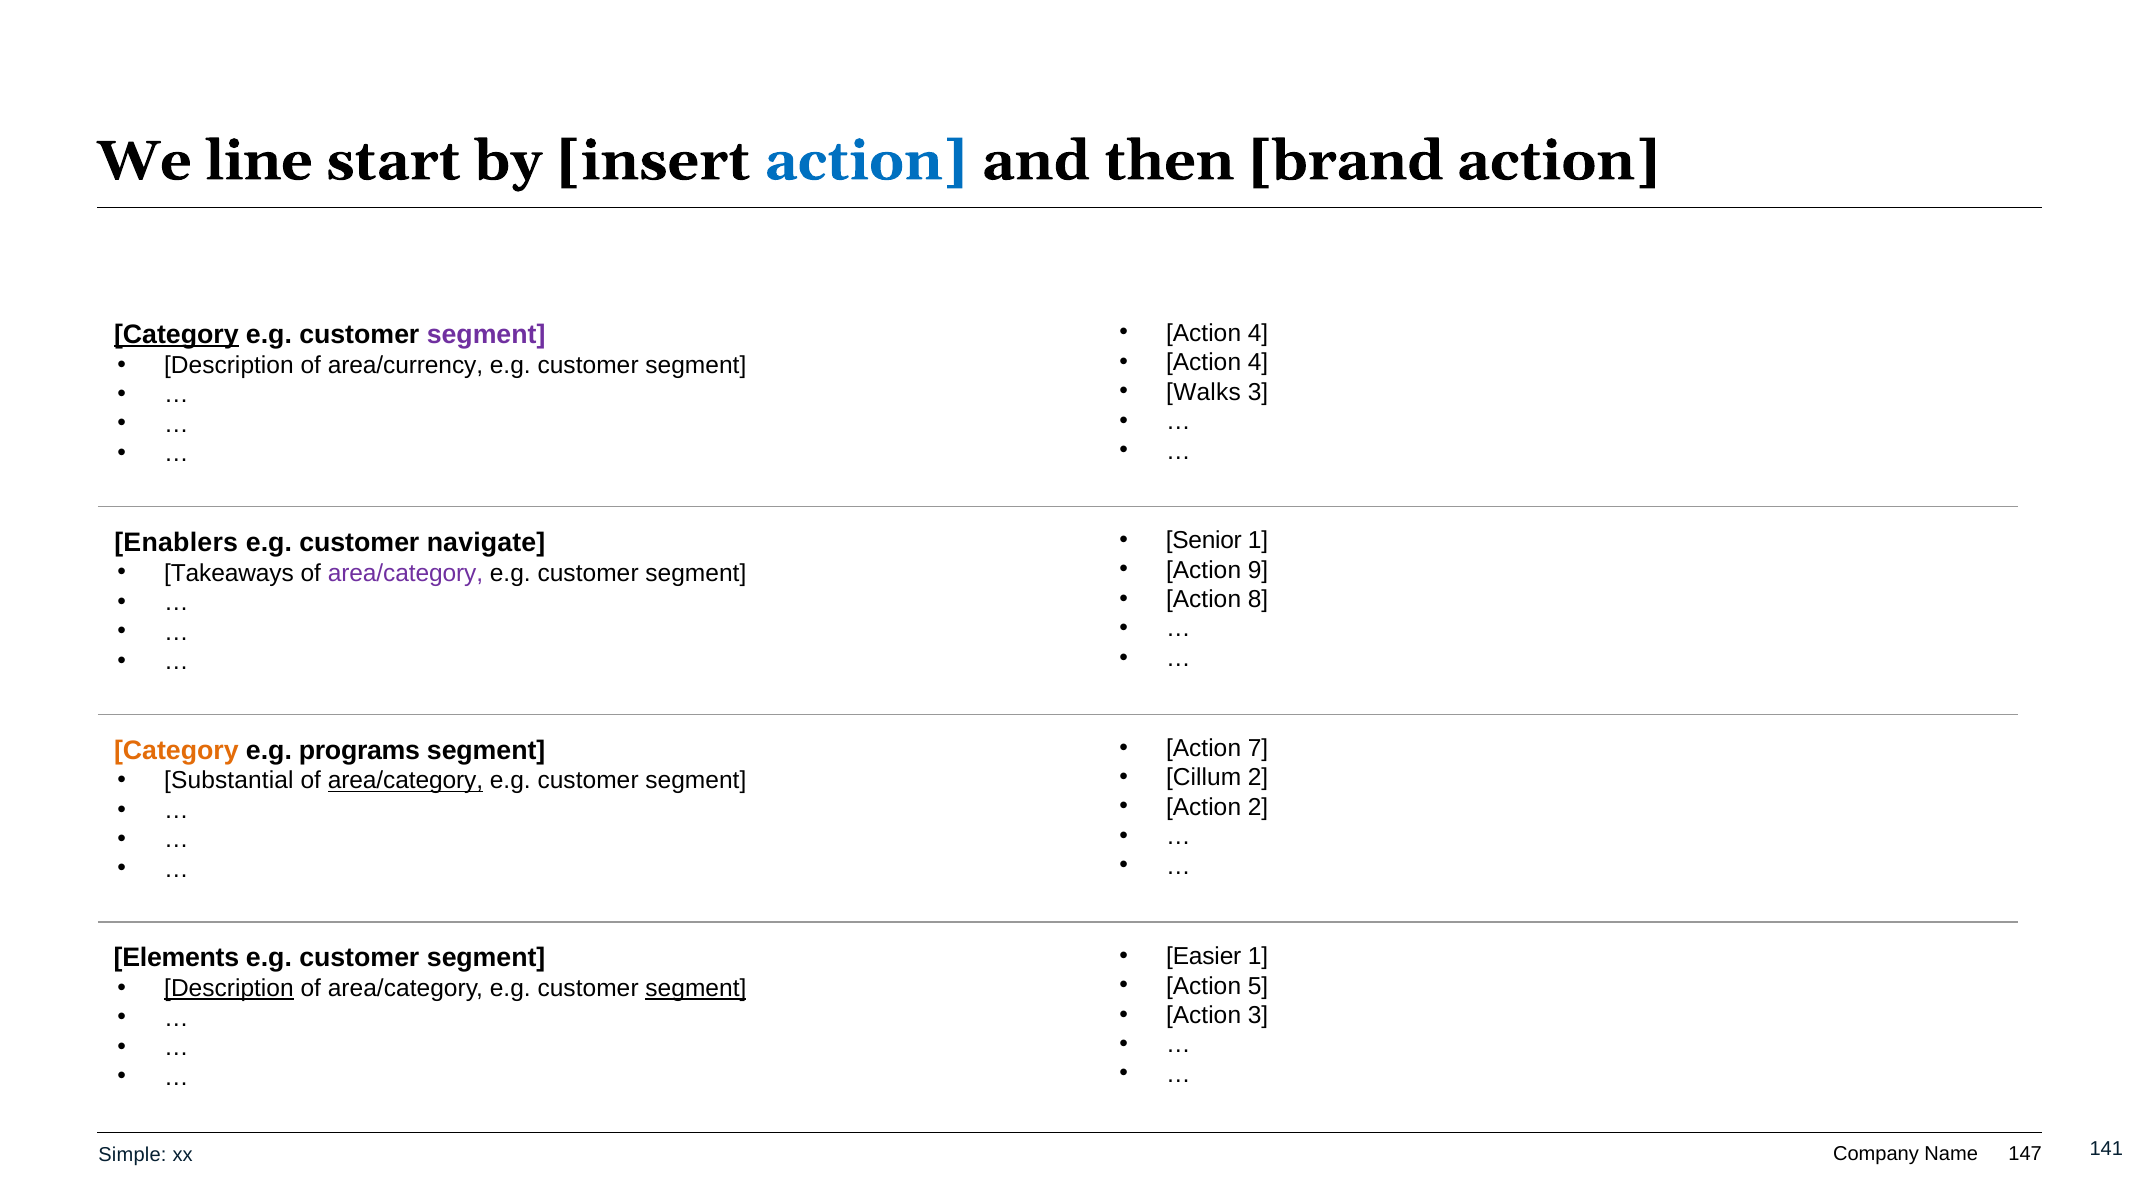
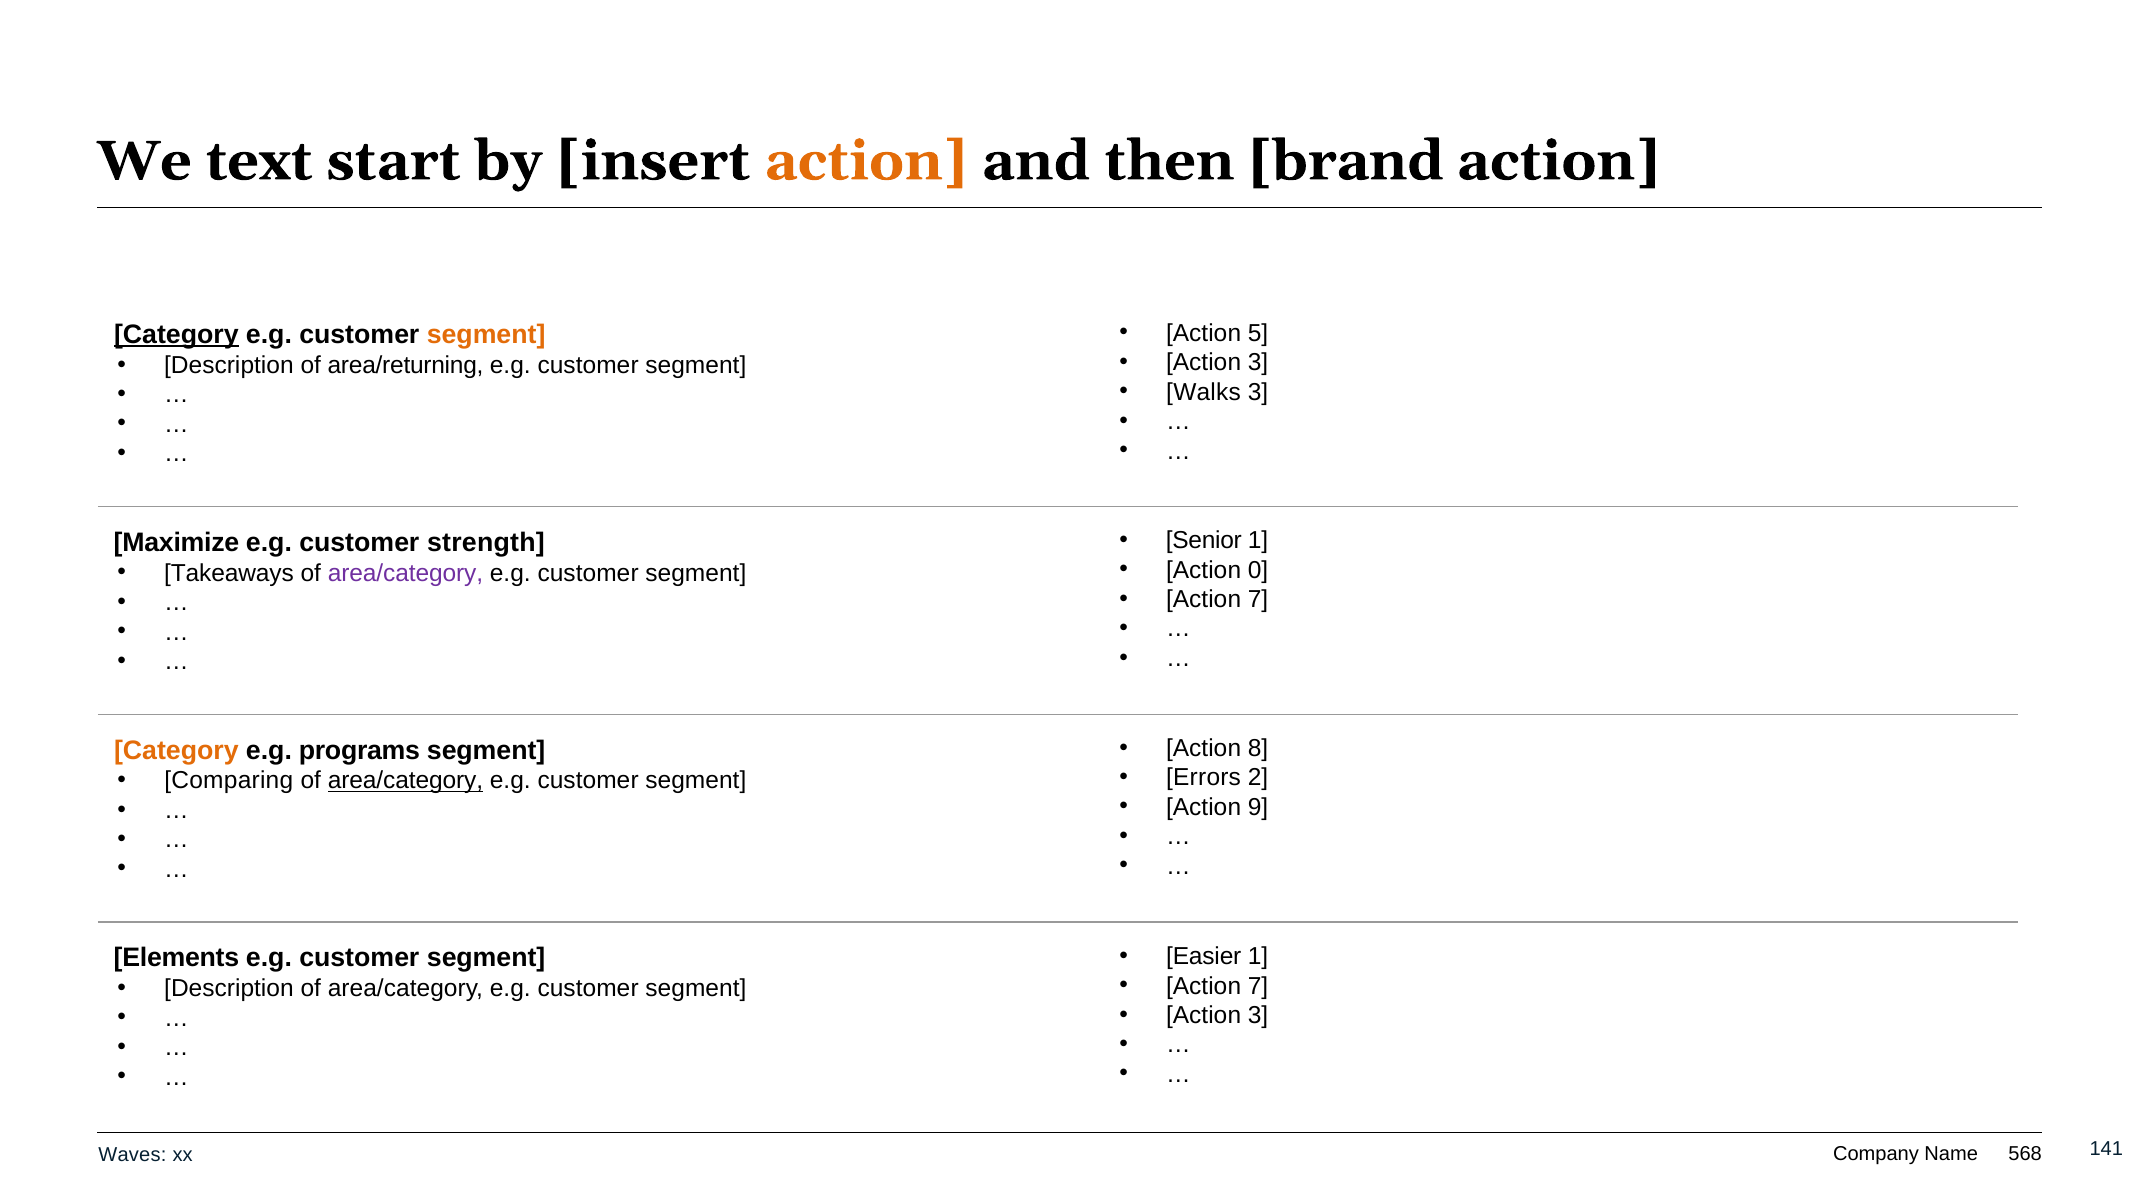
line: line -> text (259, 161)
action colour: blue -> orange (866, 161)
4: 4 -> 5 (1258, 333)
segment colour: purple -> orange (486, 335)
4: 4 -> 3 (1258, 363)
area/currency: area/currency -> area/returning (406, 365)
Enablers: Enablers -> Maximize (176, 543)
navigate: navigate -> strength (486, 543)
9: 9 -> 0 (1258, 570)
8: 8 -> 7 (1258, 600)
7: 7 -> 8 (1258, 748)
Cillum: Cillum -> Errors (1204, 778)
Substantial: Substantial -> Comparing (229, 781)
Action 2: 2 -> 9 (1258, 807)
5: 5 -> 7 (1258, 986)
Description underline: present -> none (229, 989)
segment underline: present -> none (696, 989)
147: 147 -> 568 (2025, 1154)
Simple: Simple -> Waves (132, 1155)
